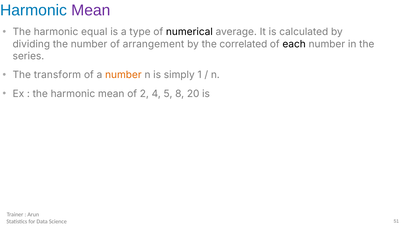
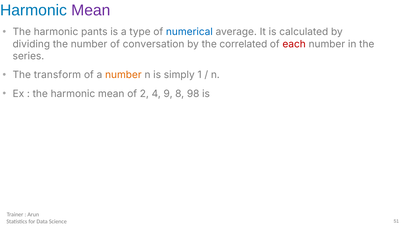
equal: equal -> pants (94, 32)
numerical colour: black -> blue (189, 32)
arrangement: arrangement -> conversation (154, 44)
each colour: black -> red (294, 44)
5: 5 -> 9 (168, 94)
20: 20 -> 98 (193, 94)
